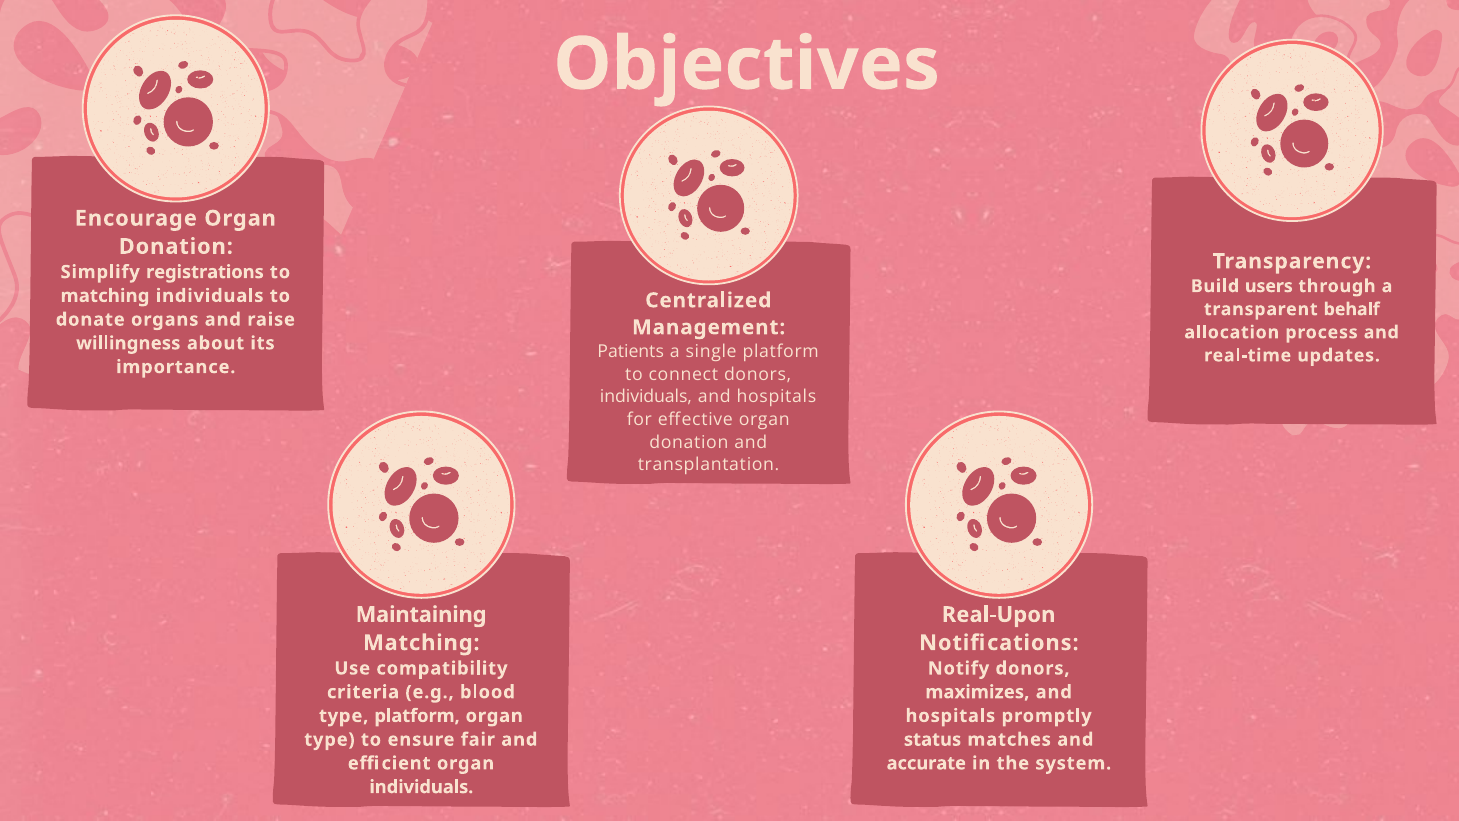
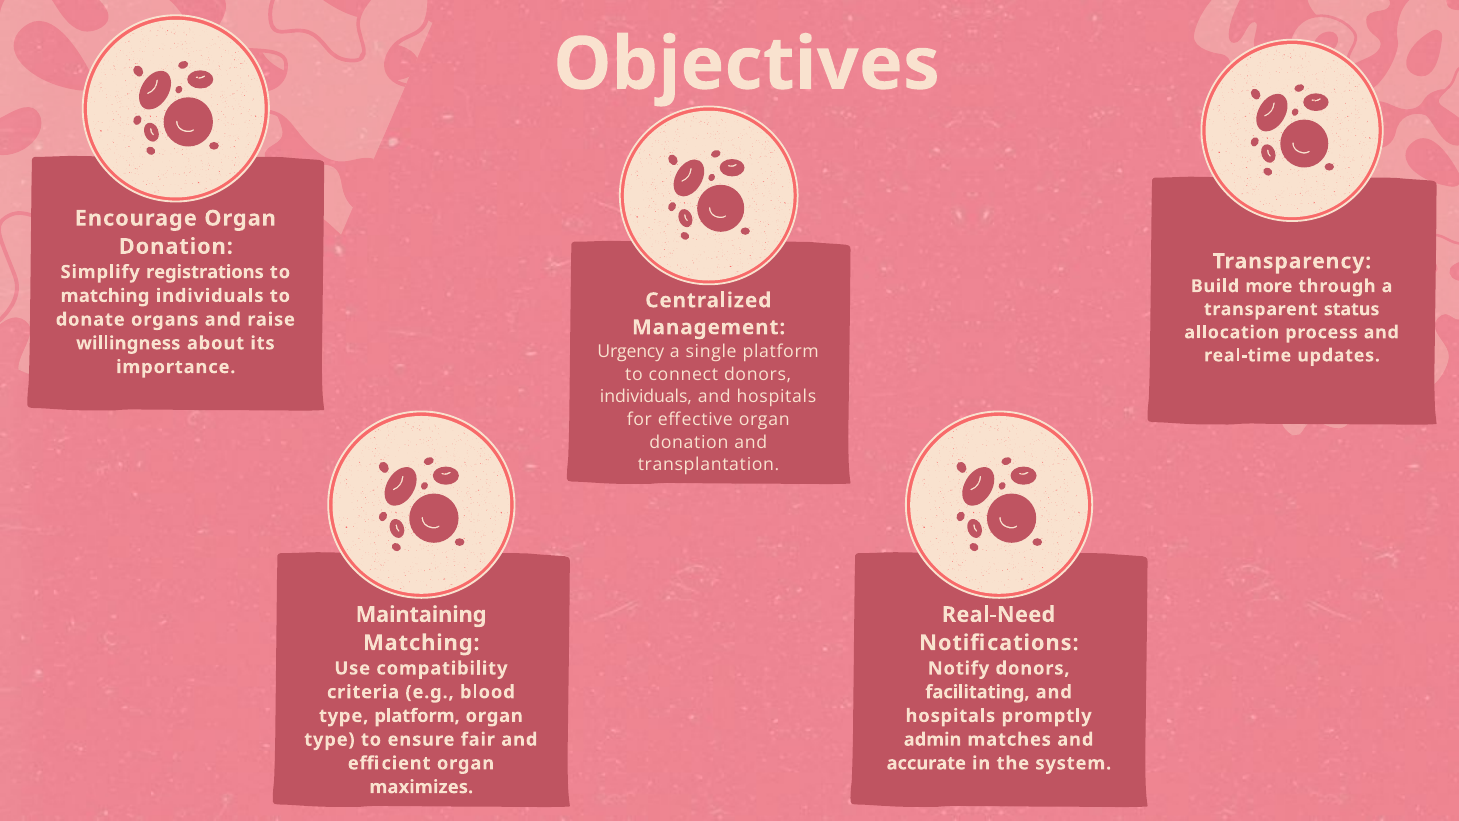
users: users -> more (1269, 286)
behalf: behalf -> status (1352, 309)
Patients: Patients -> Urgency (631, 352)
Real-Upon: Real-Upon -> Real-Need (999, 614)
maximizes: maximizes -> facilitating (977, 692)
status: status -> admin (933, 739)
individuals: individuals -> maximizes (421, 787)
